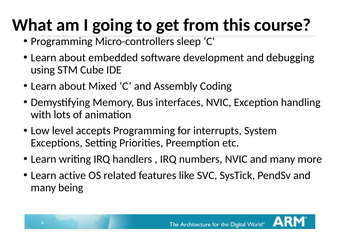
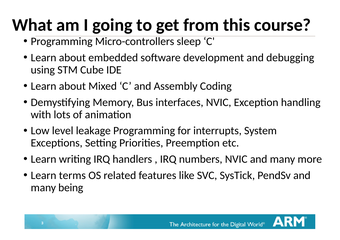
accepts: accepts -> leakage (93, 131)
active: active -> terms (72, 176)
